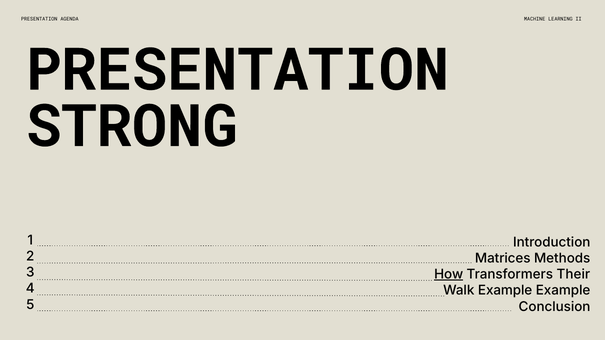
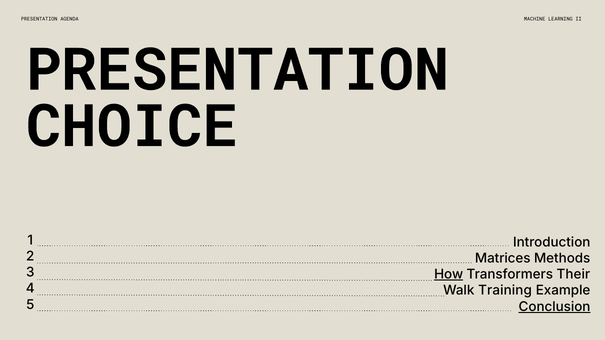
STRONG: STRONG -> CHOICE (132, 127)
Walk Example: Example -> Training (505, 291)
Conclusion underline: none -> present (555, 307)
